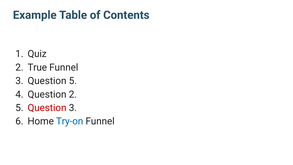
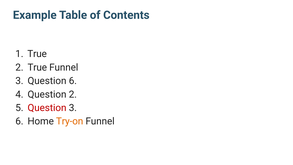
1 Quiz: Quiz -> True (37, 54)
Question 5: 5 -> 6 (73, 81)
Try-on colour: blue -> orange (70, 121)
